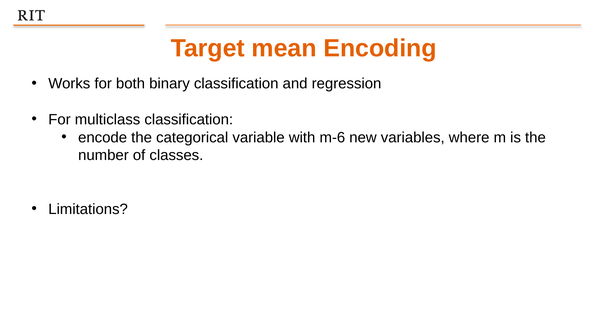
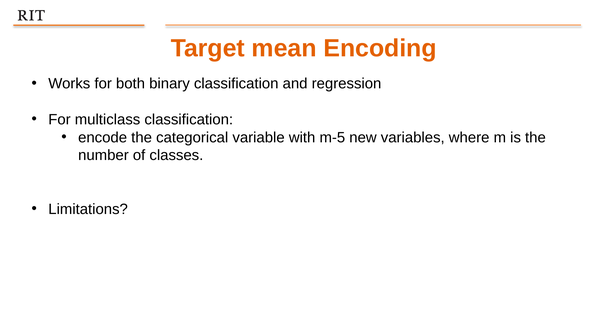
m-6: m-6 -> m-5 (332, 137)
